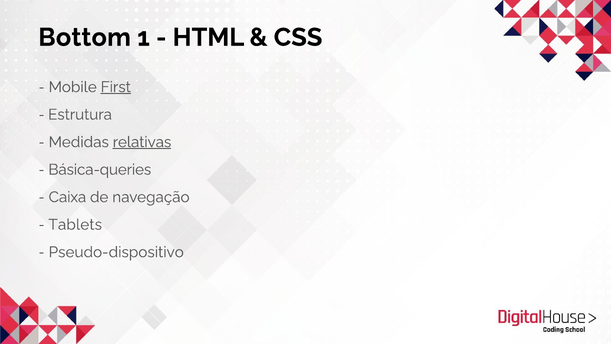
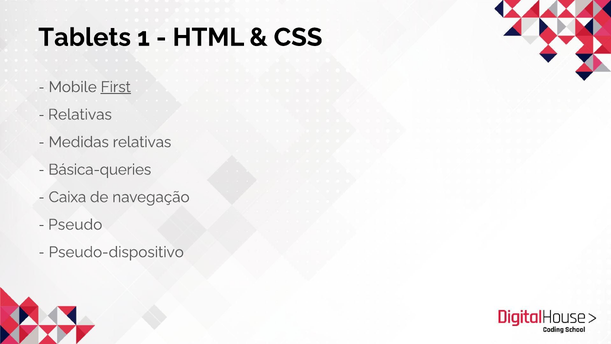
Bottom: Bottom -> Tablets (85, 37)
Estrutura: Estrutura -> Relativas (80, 114)
relativas underline: present -> none (142, 142)
Tablets: Tablets -> Pseudo (75, 224)
